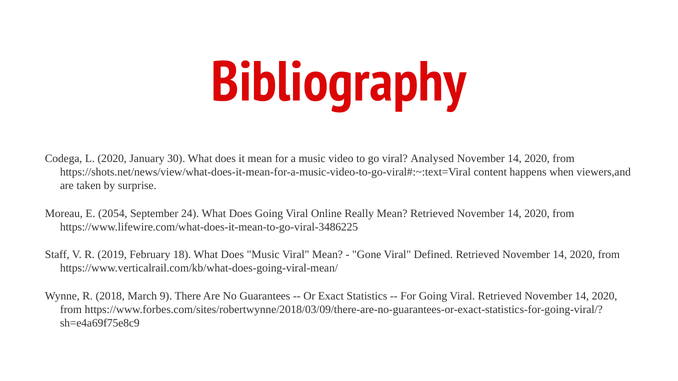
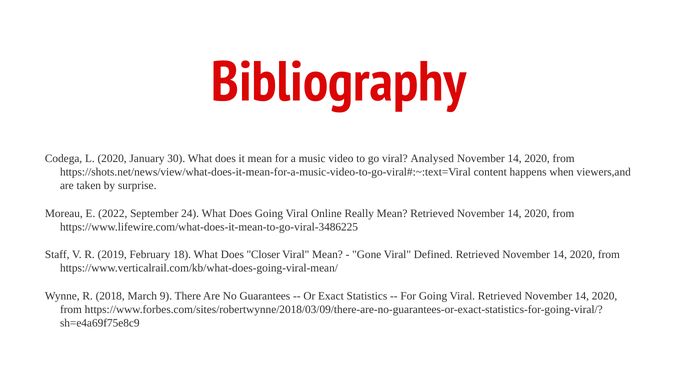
2054: 2054 -> 2022 (113, 214)
Does Music: Music -> Closer (263, 255)
